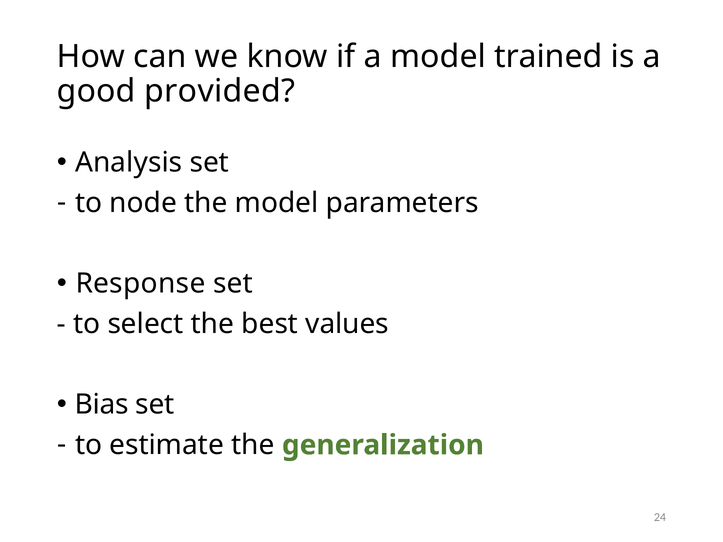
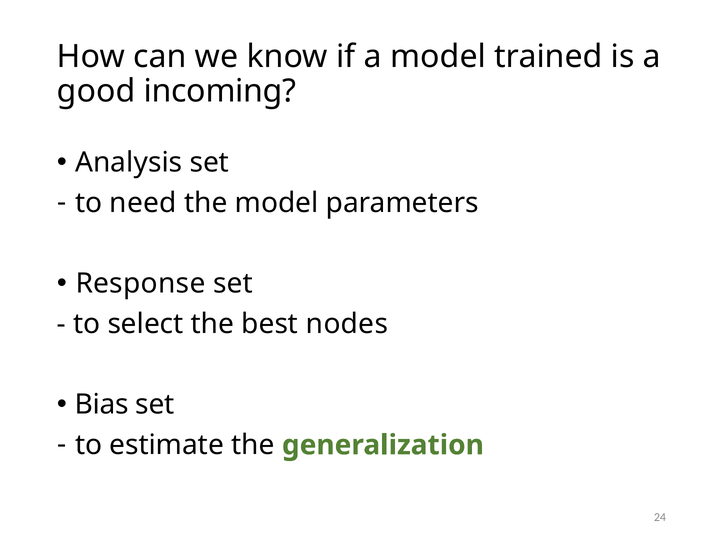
provided: provided -> incoming (220, 91)
node: node -> need (143, 203)
values: values -> nodes (347, 324)
